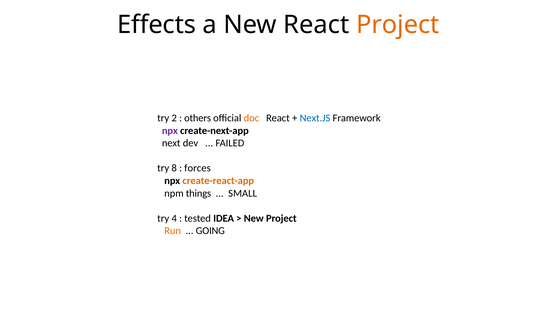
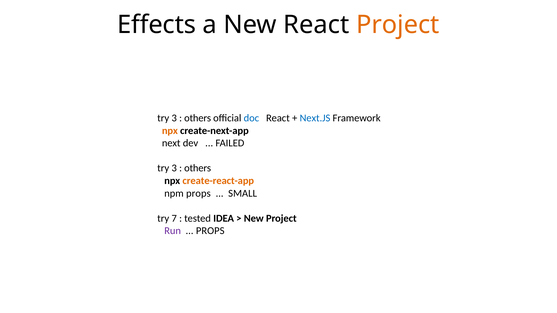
2: 2 -> 3 (174, 118)
doc colour: orange -> blue (251, 118)
npx colour: purple -> orange (170, 131)
8: 8 -> 3 (174, 168)
forces: forces -> others (198, 168)
npm things: things -> props (198, 193)
4: 4 -> 7 (174, 218)
Run colour: orange -> purple (173, 231)
GOING: GOING -> PROPS (210, 231)
